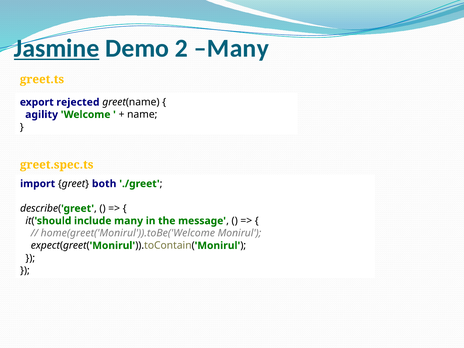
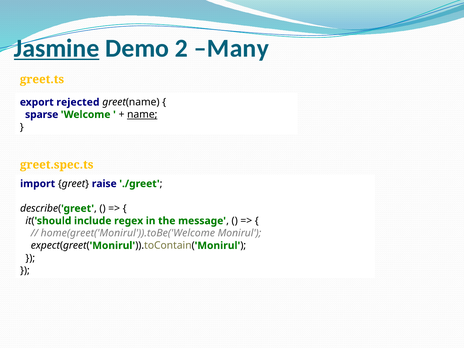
agility: agility -> sparse (42, 115)
name underline: none -> present (142, 115)
both: both -> raise (104, 184)
include many: many -> regex (129, 221)
